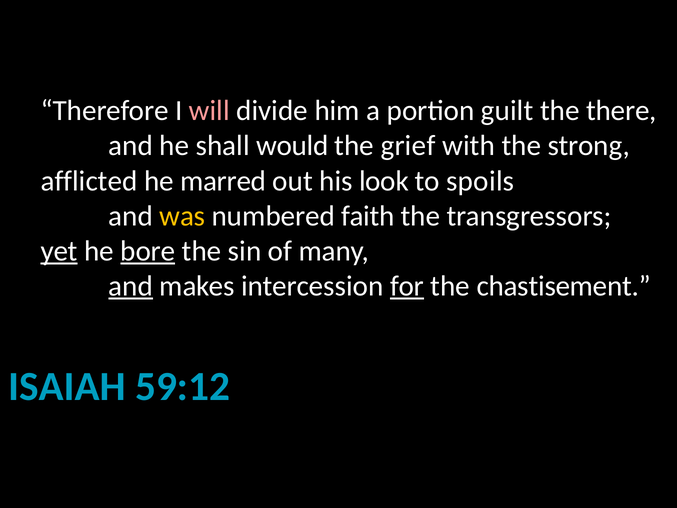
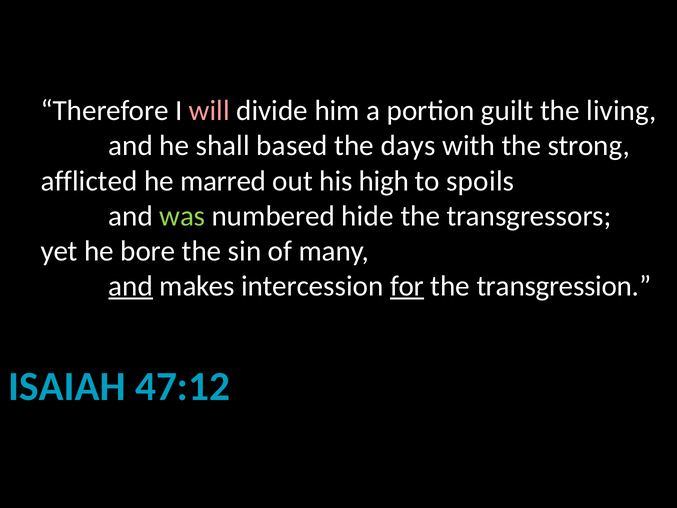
there: there -> living (621, 111)
would: would -> based (292, 146)
grief: grief -> days (408, 146)
look: look -> high (384, 181)
was colour: yellow -> light green (182, 216)
faith: faith -> hide (368, 216)
yet underline: present -> none (59, 251)
bore underline: present -> none (148, 251)
chastisement: chastisement -> transgression (564, 286)
59:12: 59:12 -> 47:12 (183, 387)
